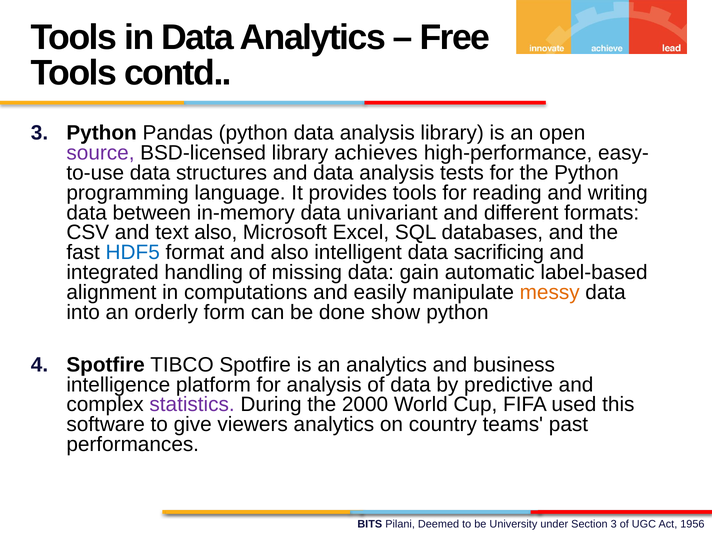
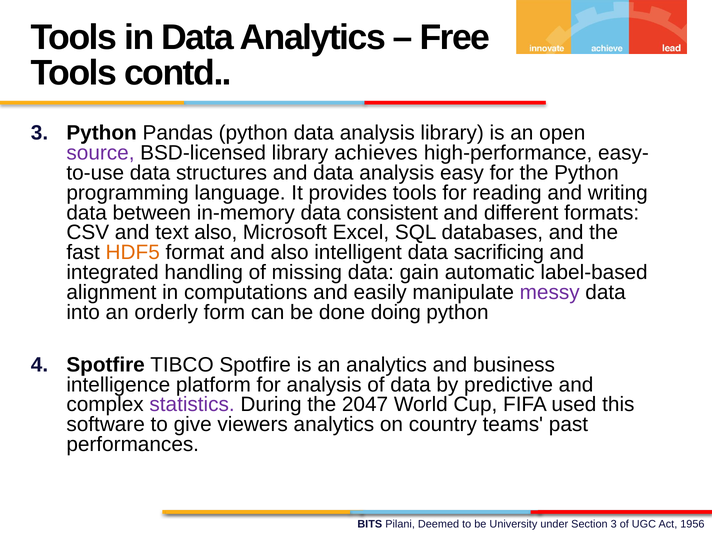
tests: tests -> easy (462, 173)
univariant: univariant -> consistent (392, 213)
HDF5 colour: blue -> orange (133, 253)
messy colour: orange -> purple (550, 292)
show: show -> doing (396, 312)
2000: 2000 -> 2047 (365, 405)
